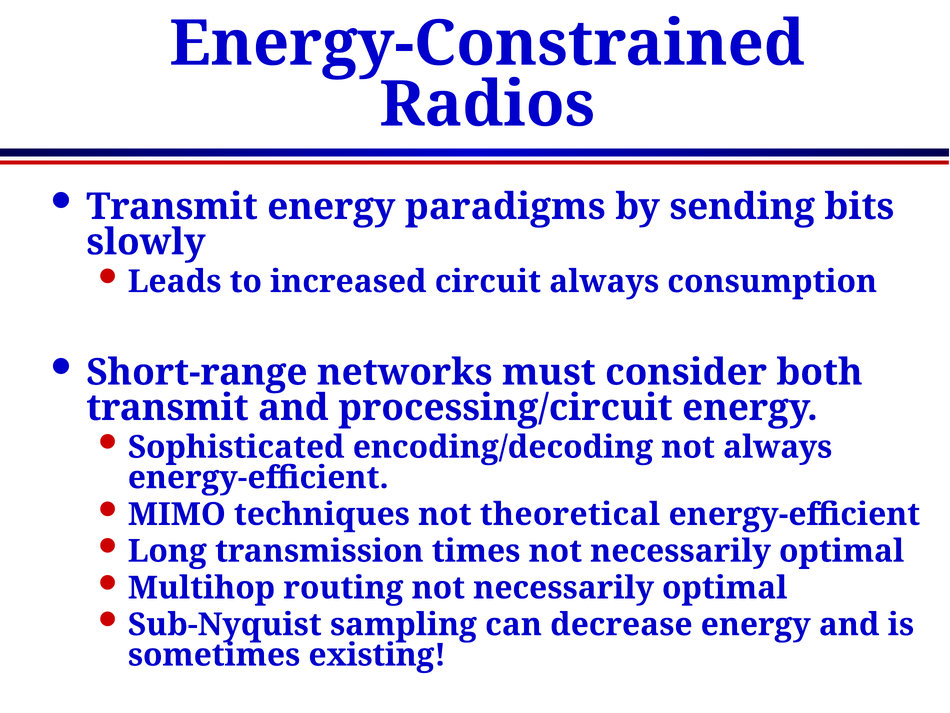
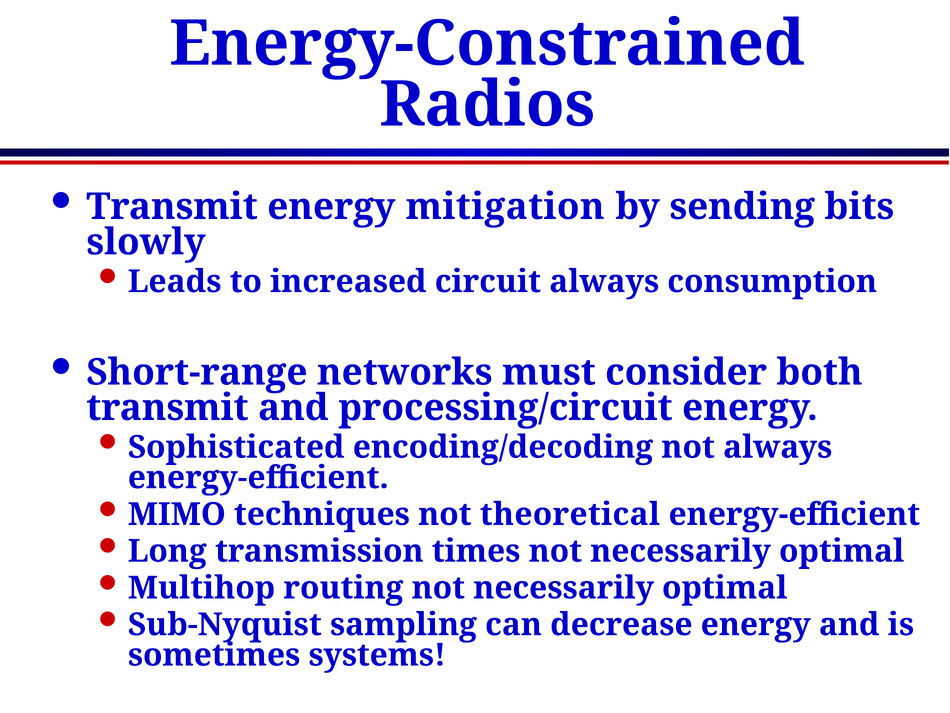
paradigms: paradigms -> mitigation (505, 207)
existing: existing -> systems (377, 655)
